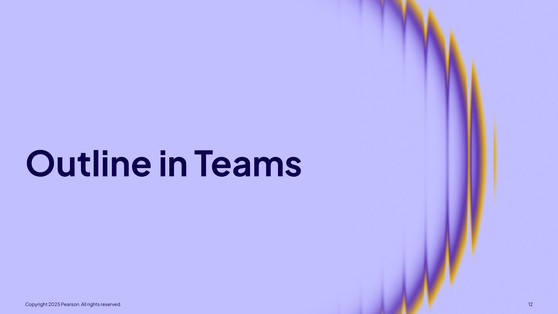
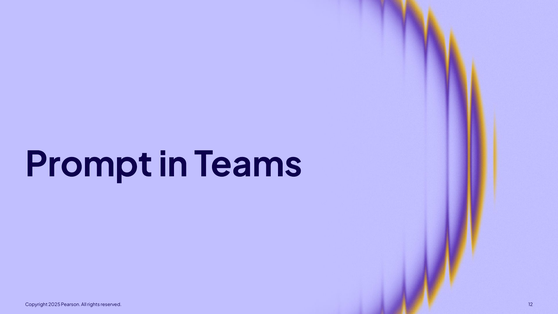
Outline: Outline -> Prompt (89, 165)
